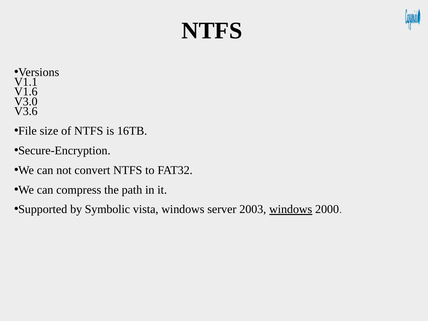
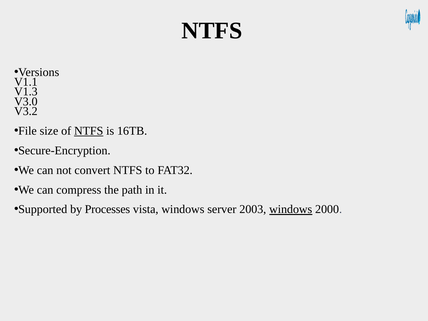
V1.6: V1.6 -> V1.3 (26, 92)
V3.6: V3.6 -> V3.2 (26, 111)
NTFS underline: none -> present (89, 131)
Symbolic: Symbolic -> Processes (107, 209)
